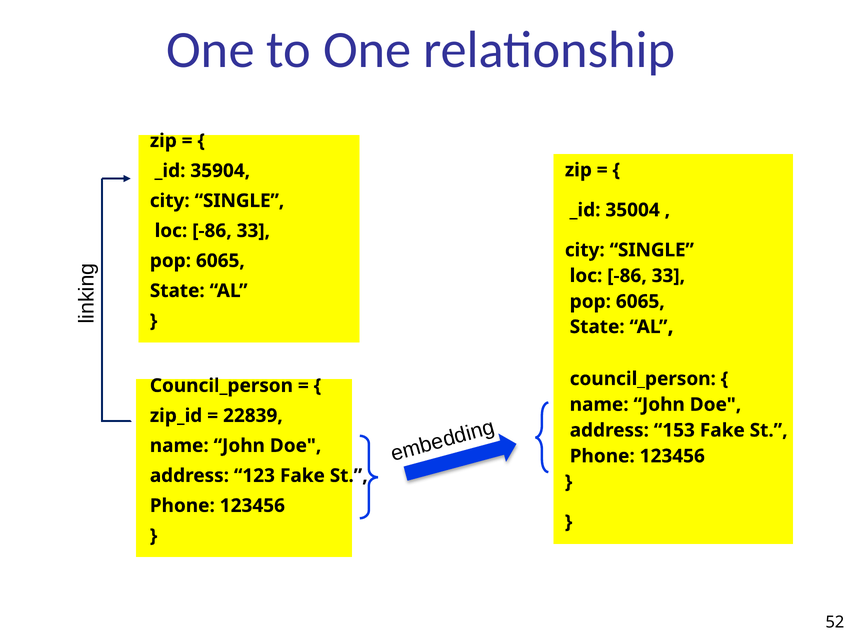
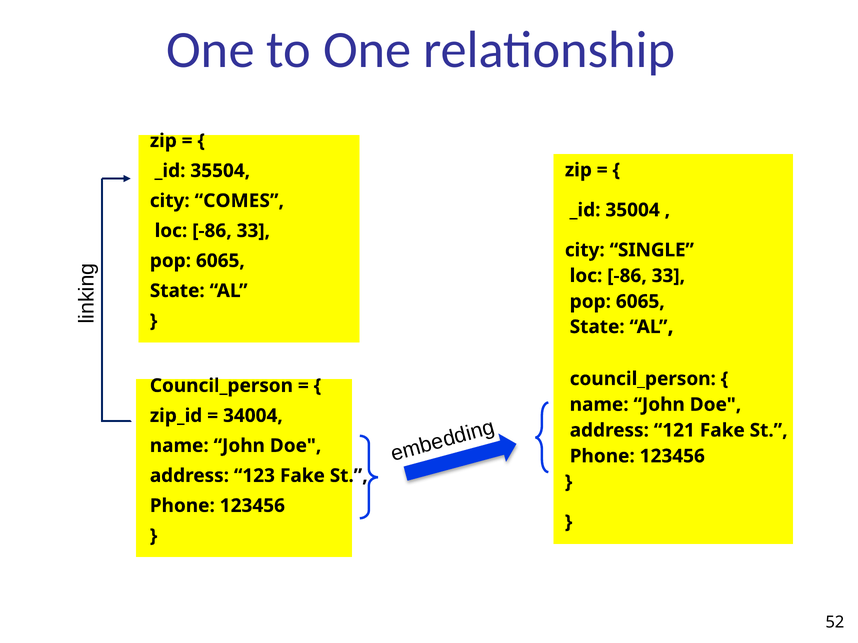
35904: 35904 -> 35504 (220, 171)
SINGLE: SINGLE -> COMES (239, 201)
22839: 22839 -> 34004 (253, 416)
153: 153 -> 121 (674, 431)
